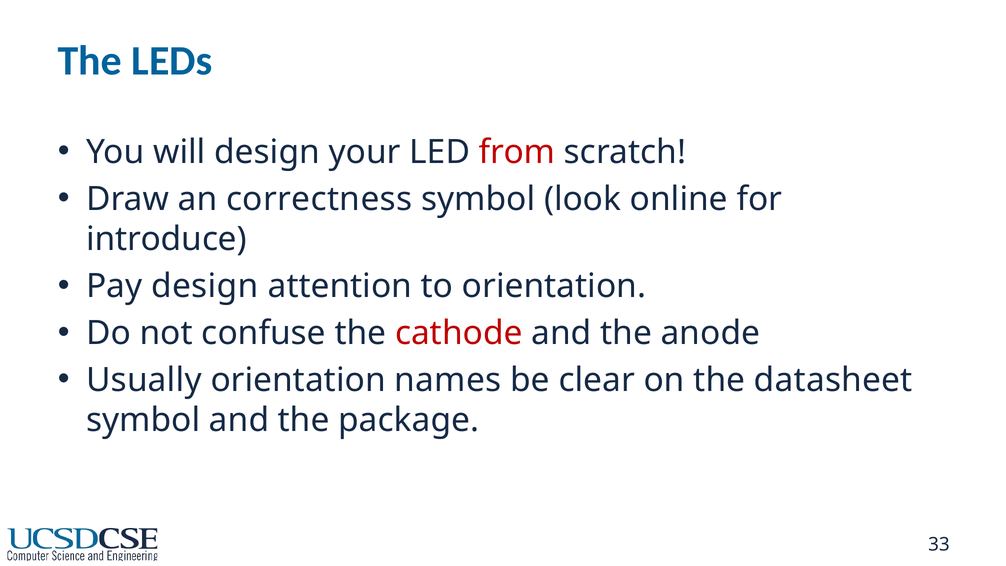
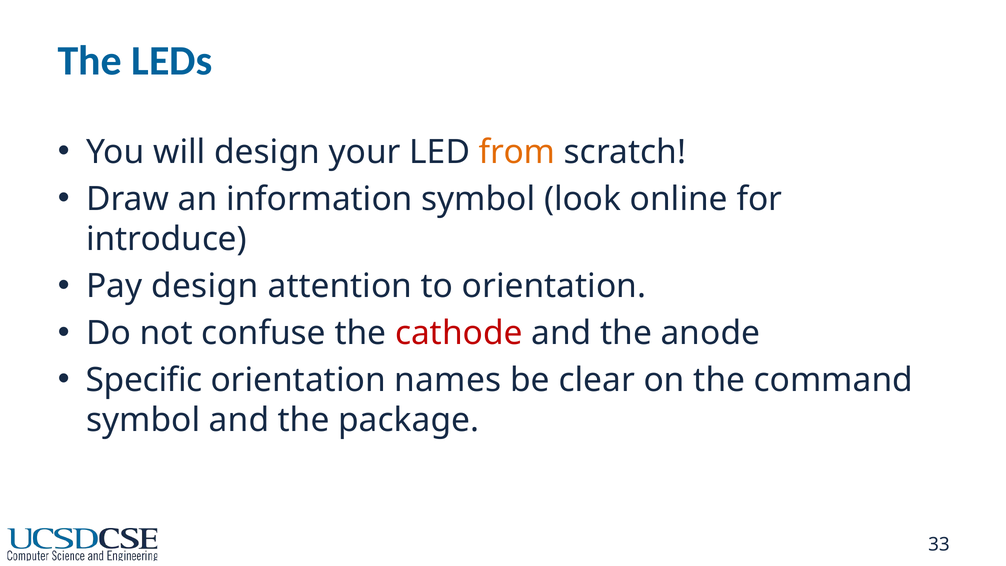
from colour: red -> orange (517, 152)
correctness: correctness -> information (319, 199)
Usually: Usually -> Specific (144, 380)
datasheet: datasheet -> command (833, 380)
